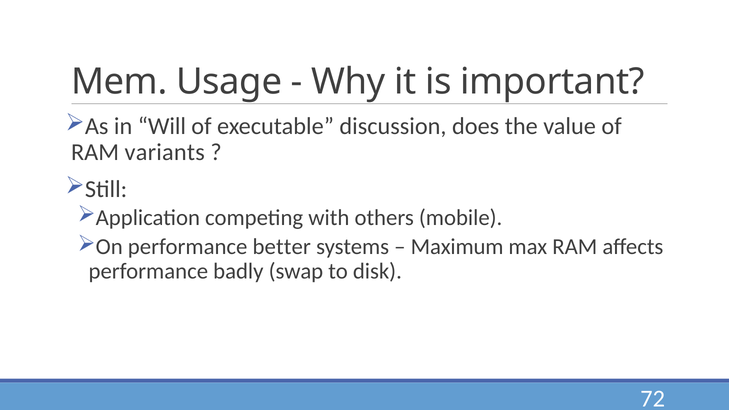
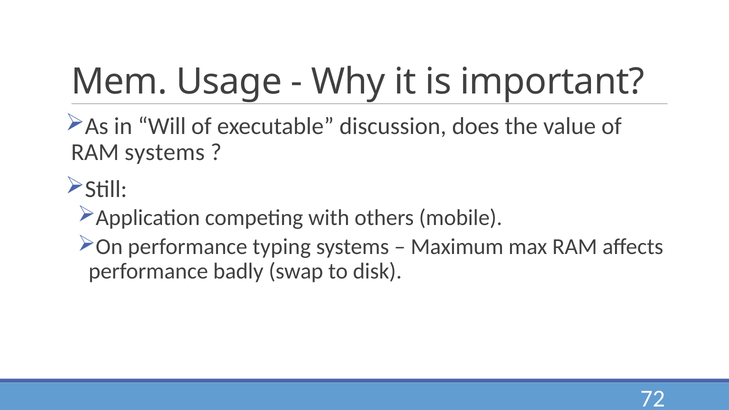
RAM variants: variants -> systems (165, 152)
better: better -> typing (282, 247)
